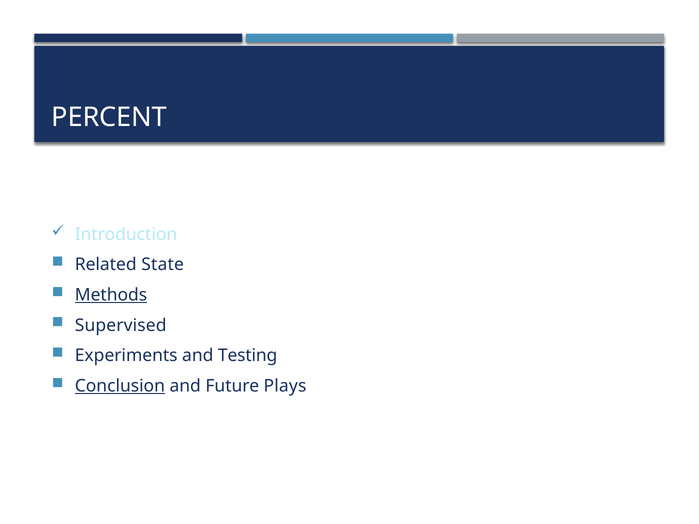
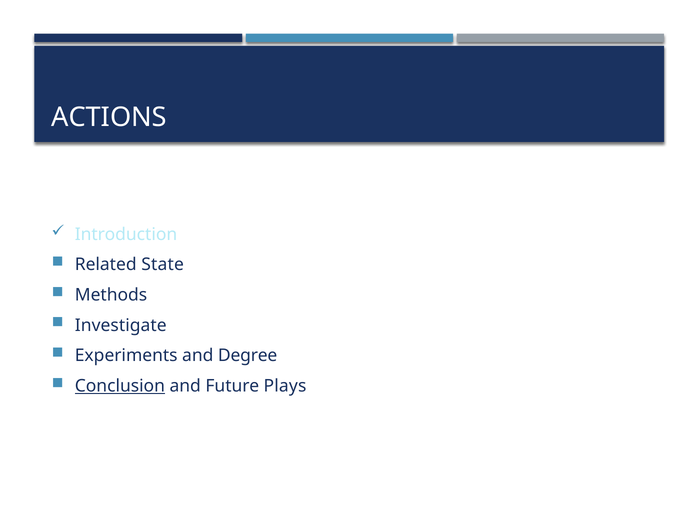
PERCENT: PERCENT -> ACTIONS (109, 117)
Methods underline: present -> none (111, 295)
Supervised: Supervised -> Investigate (121, 325)
Testing: Testing -> Degree (248, 356)
